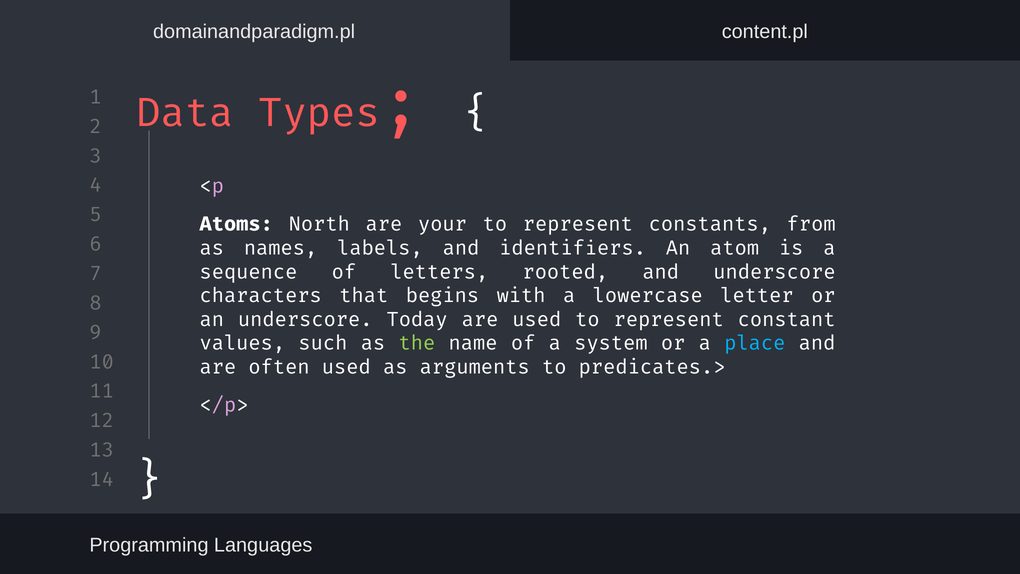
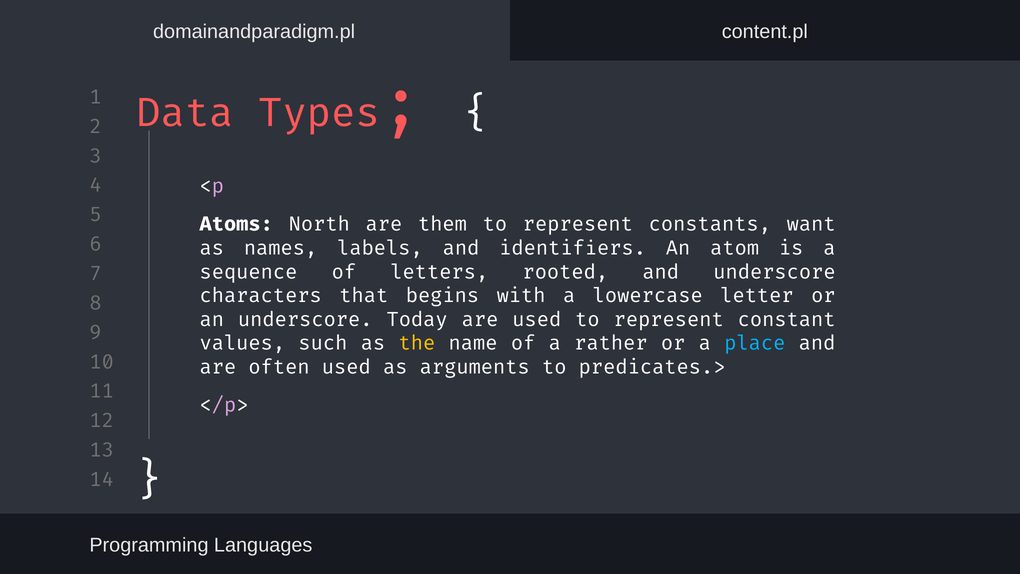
your: your -> them (442, 224)
from: from -> want (811, 224)
the colour: light green -> yellow (417, 343)
system: system -> rather (611, 343)
